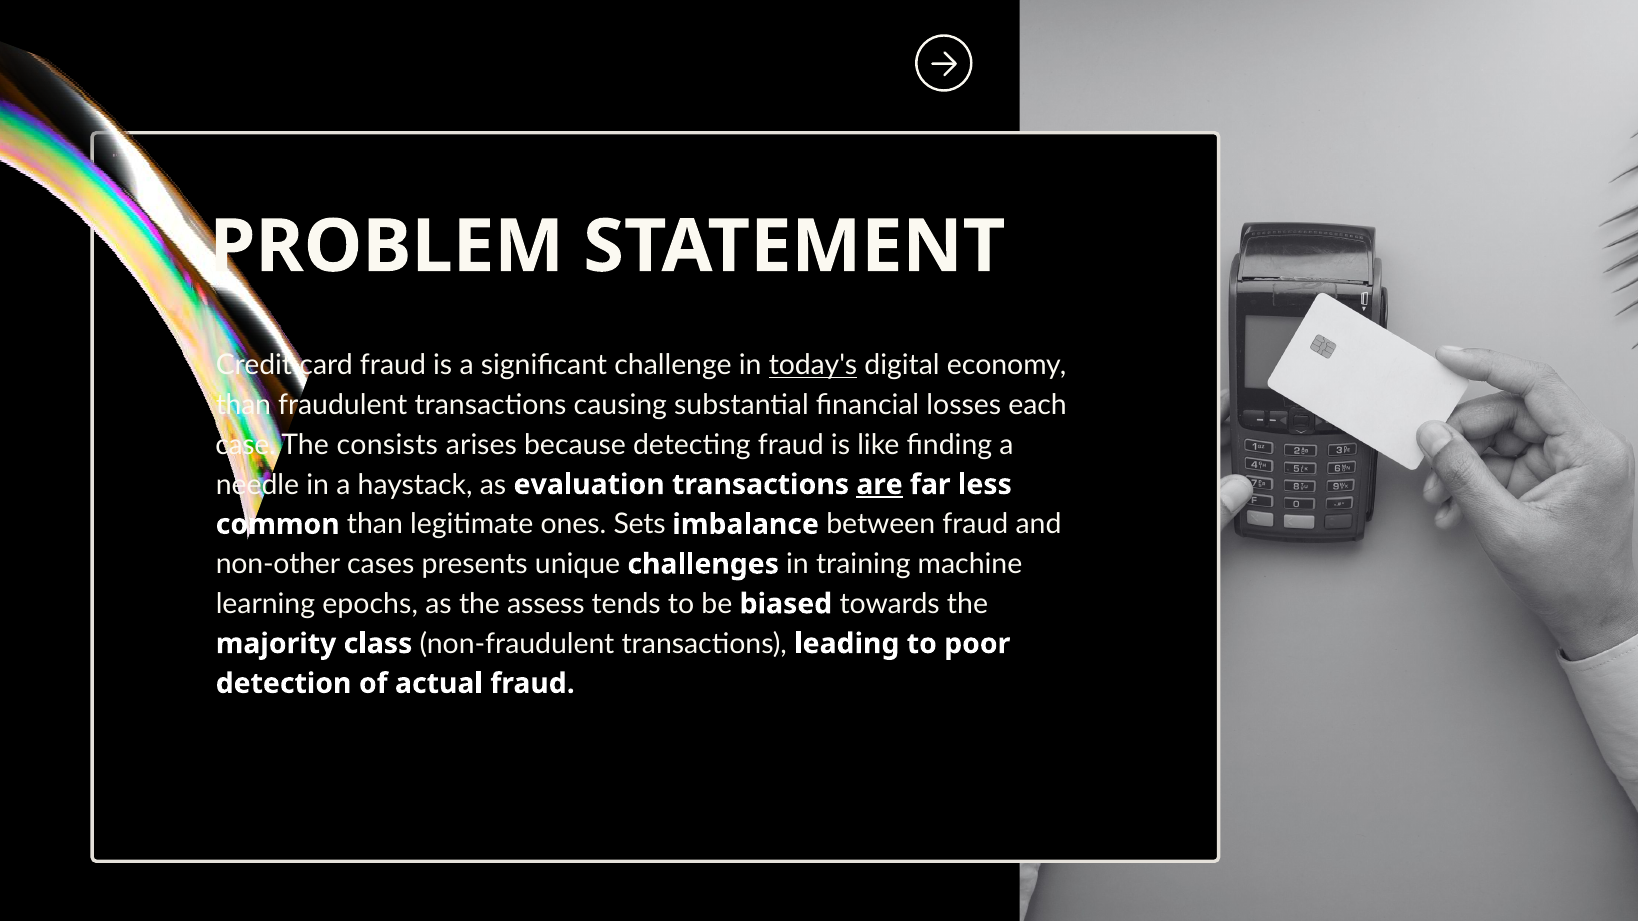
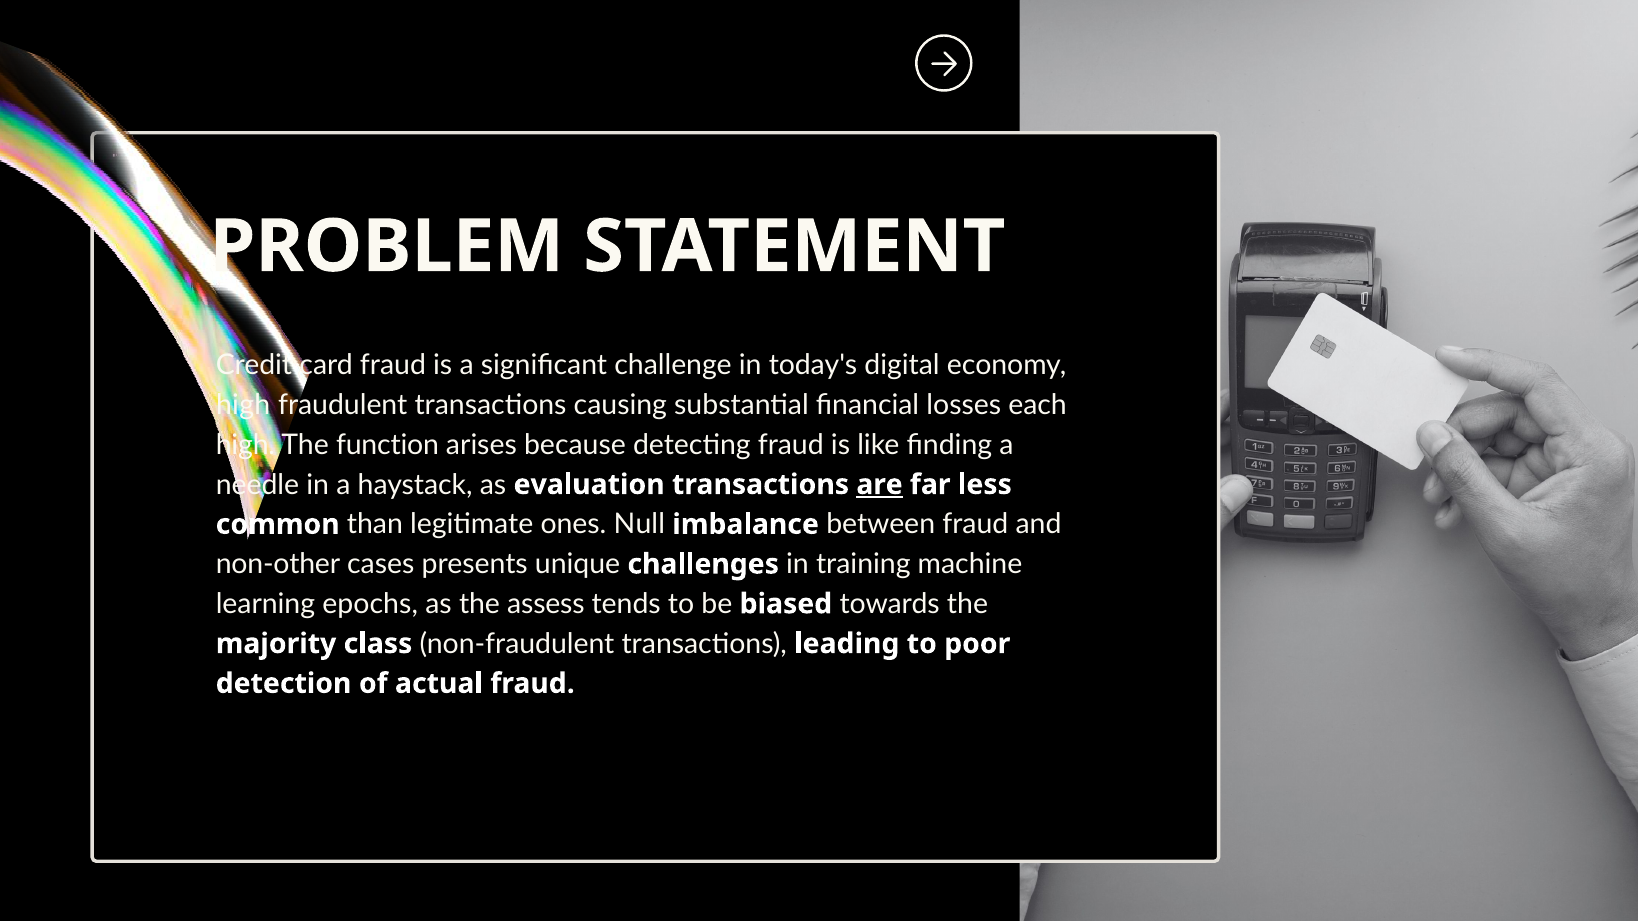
today's underline: present -> none (813, 365)
than: than -> high (243, 405)
case: case -> high (245, 445)
consists: consists -> function (388, 445)
Sets: Sets -> Null (639, 525)
